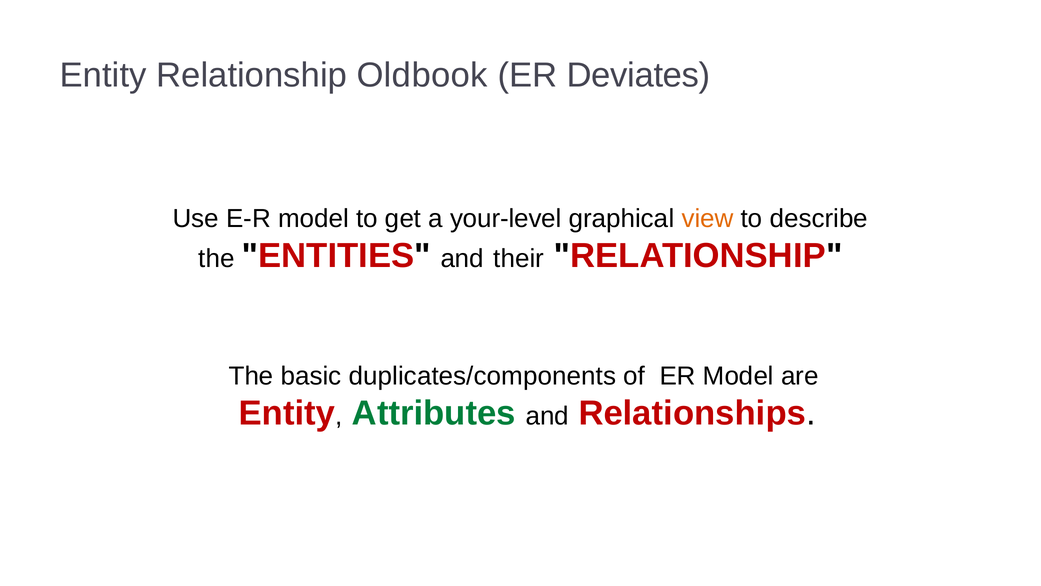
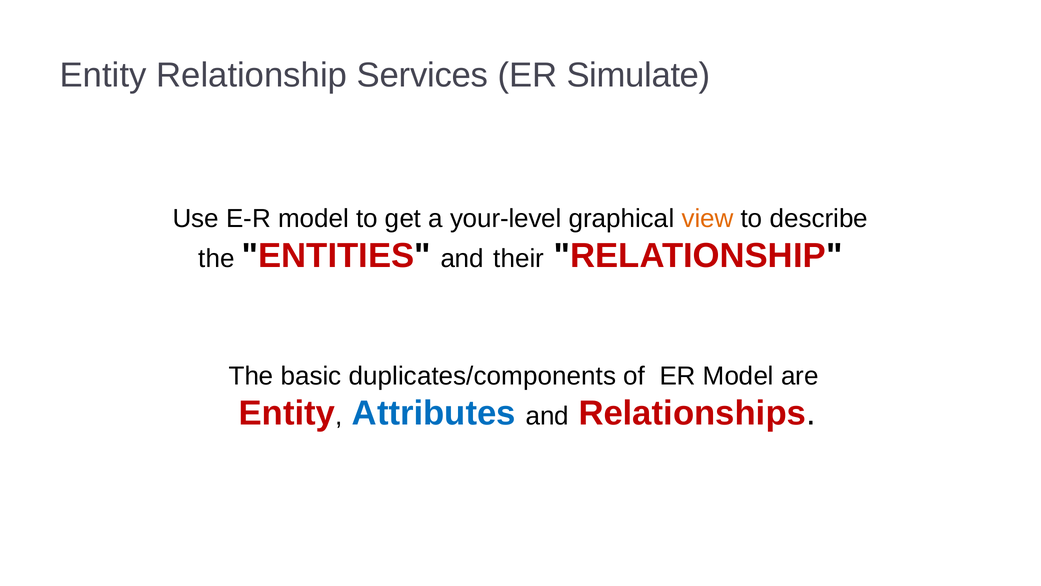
Oldbook: Oldbook -> Services (422, 75)
Deviates: Deviates -> Simulate (639, 75)
Attributes colour: green -> blue (434, 413)
